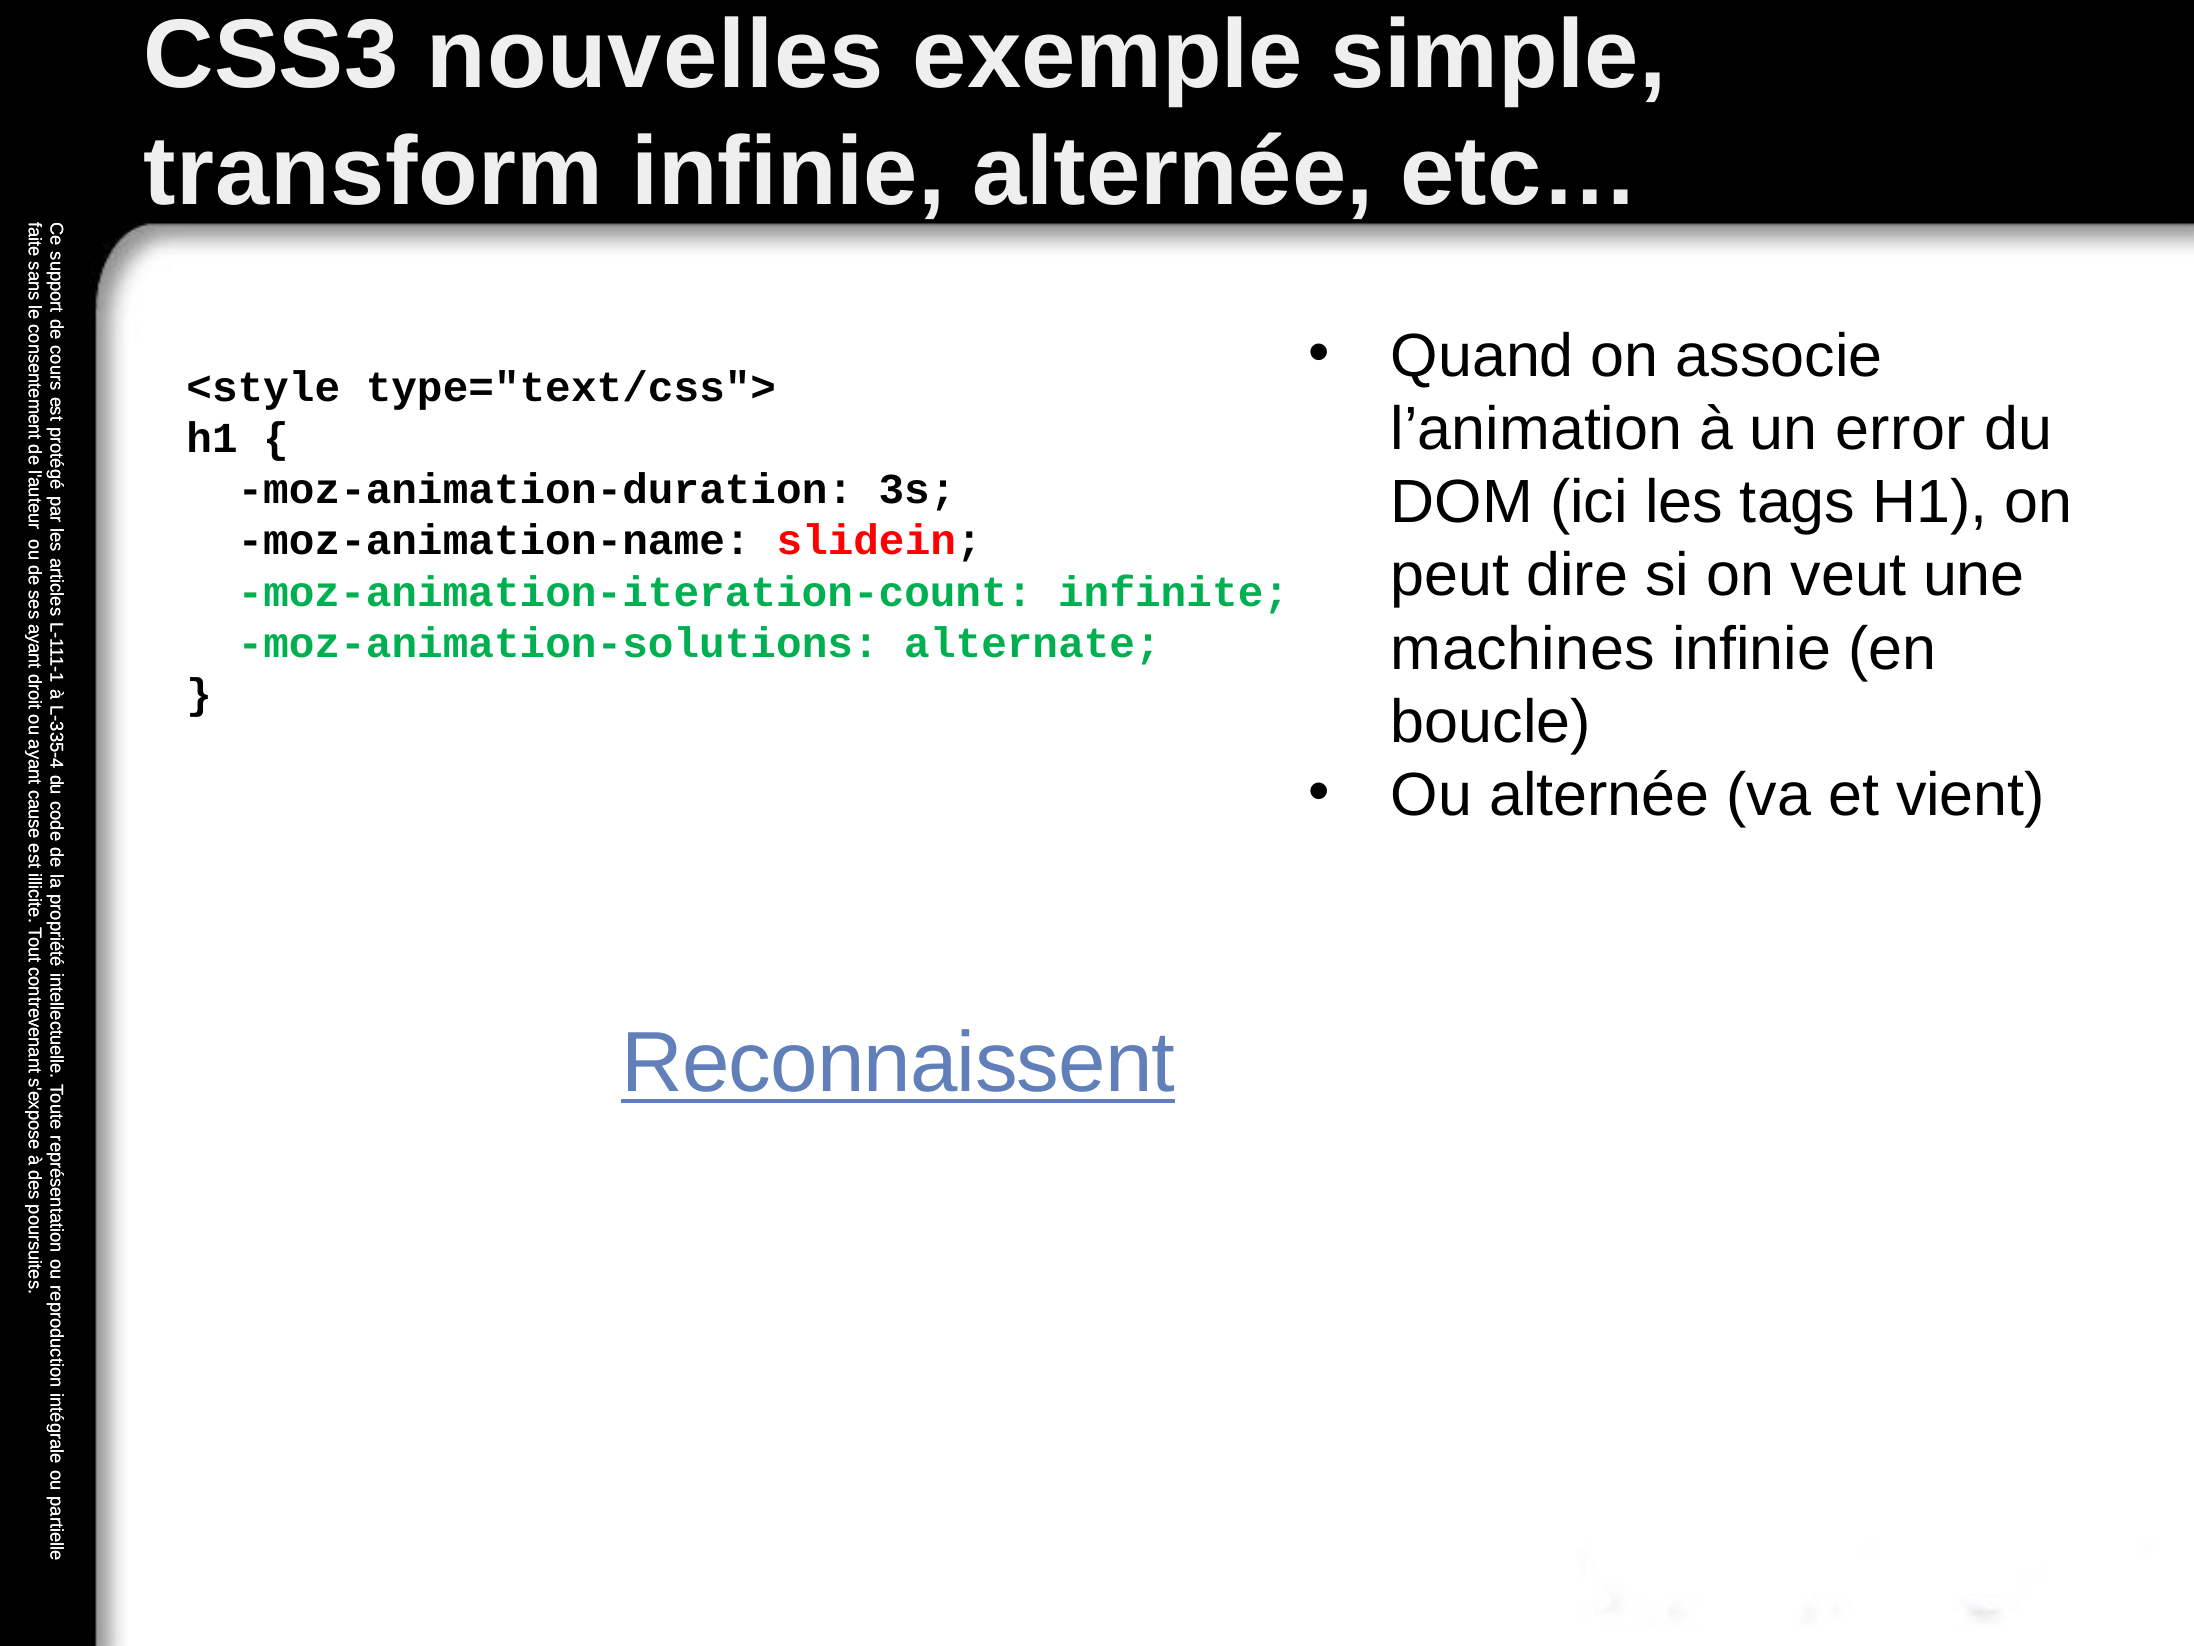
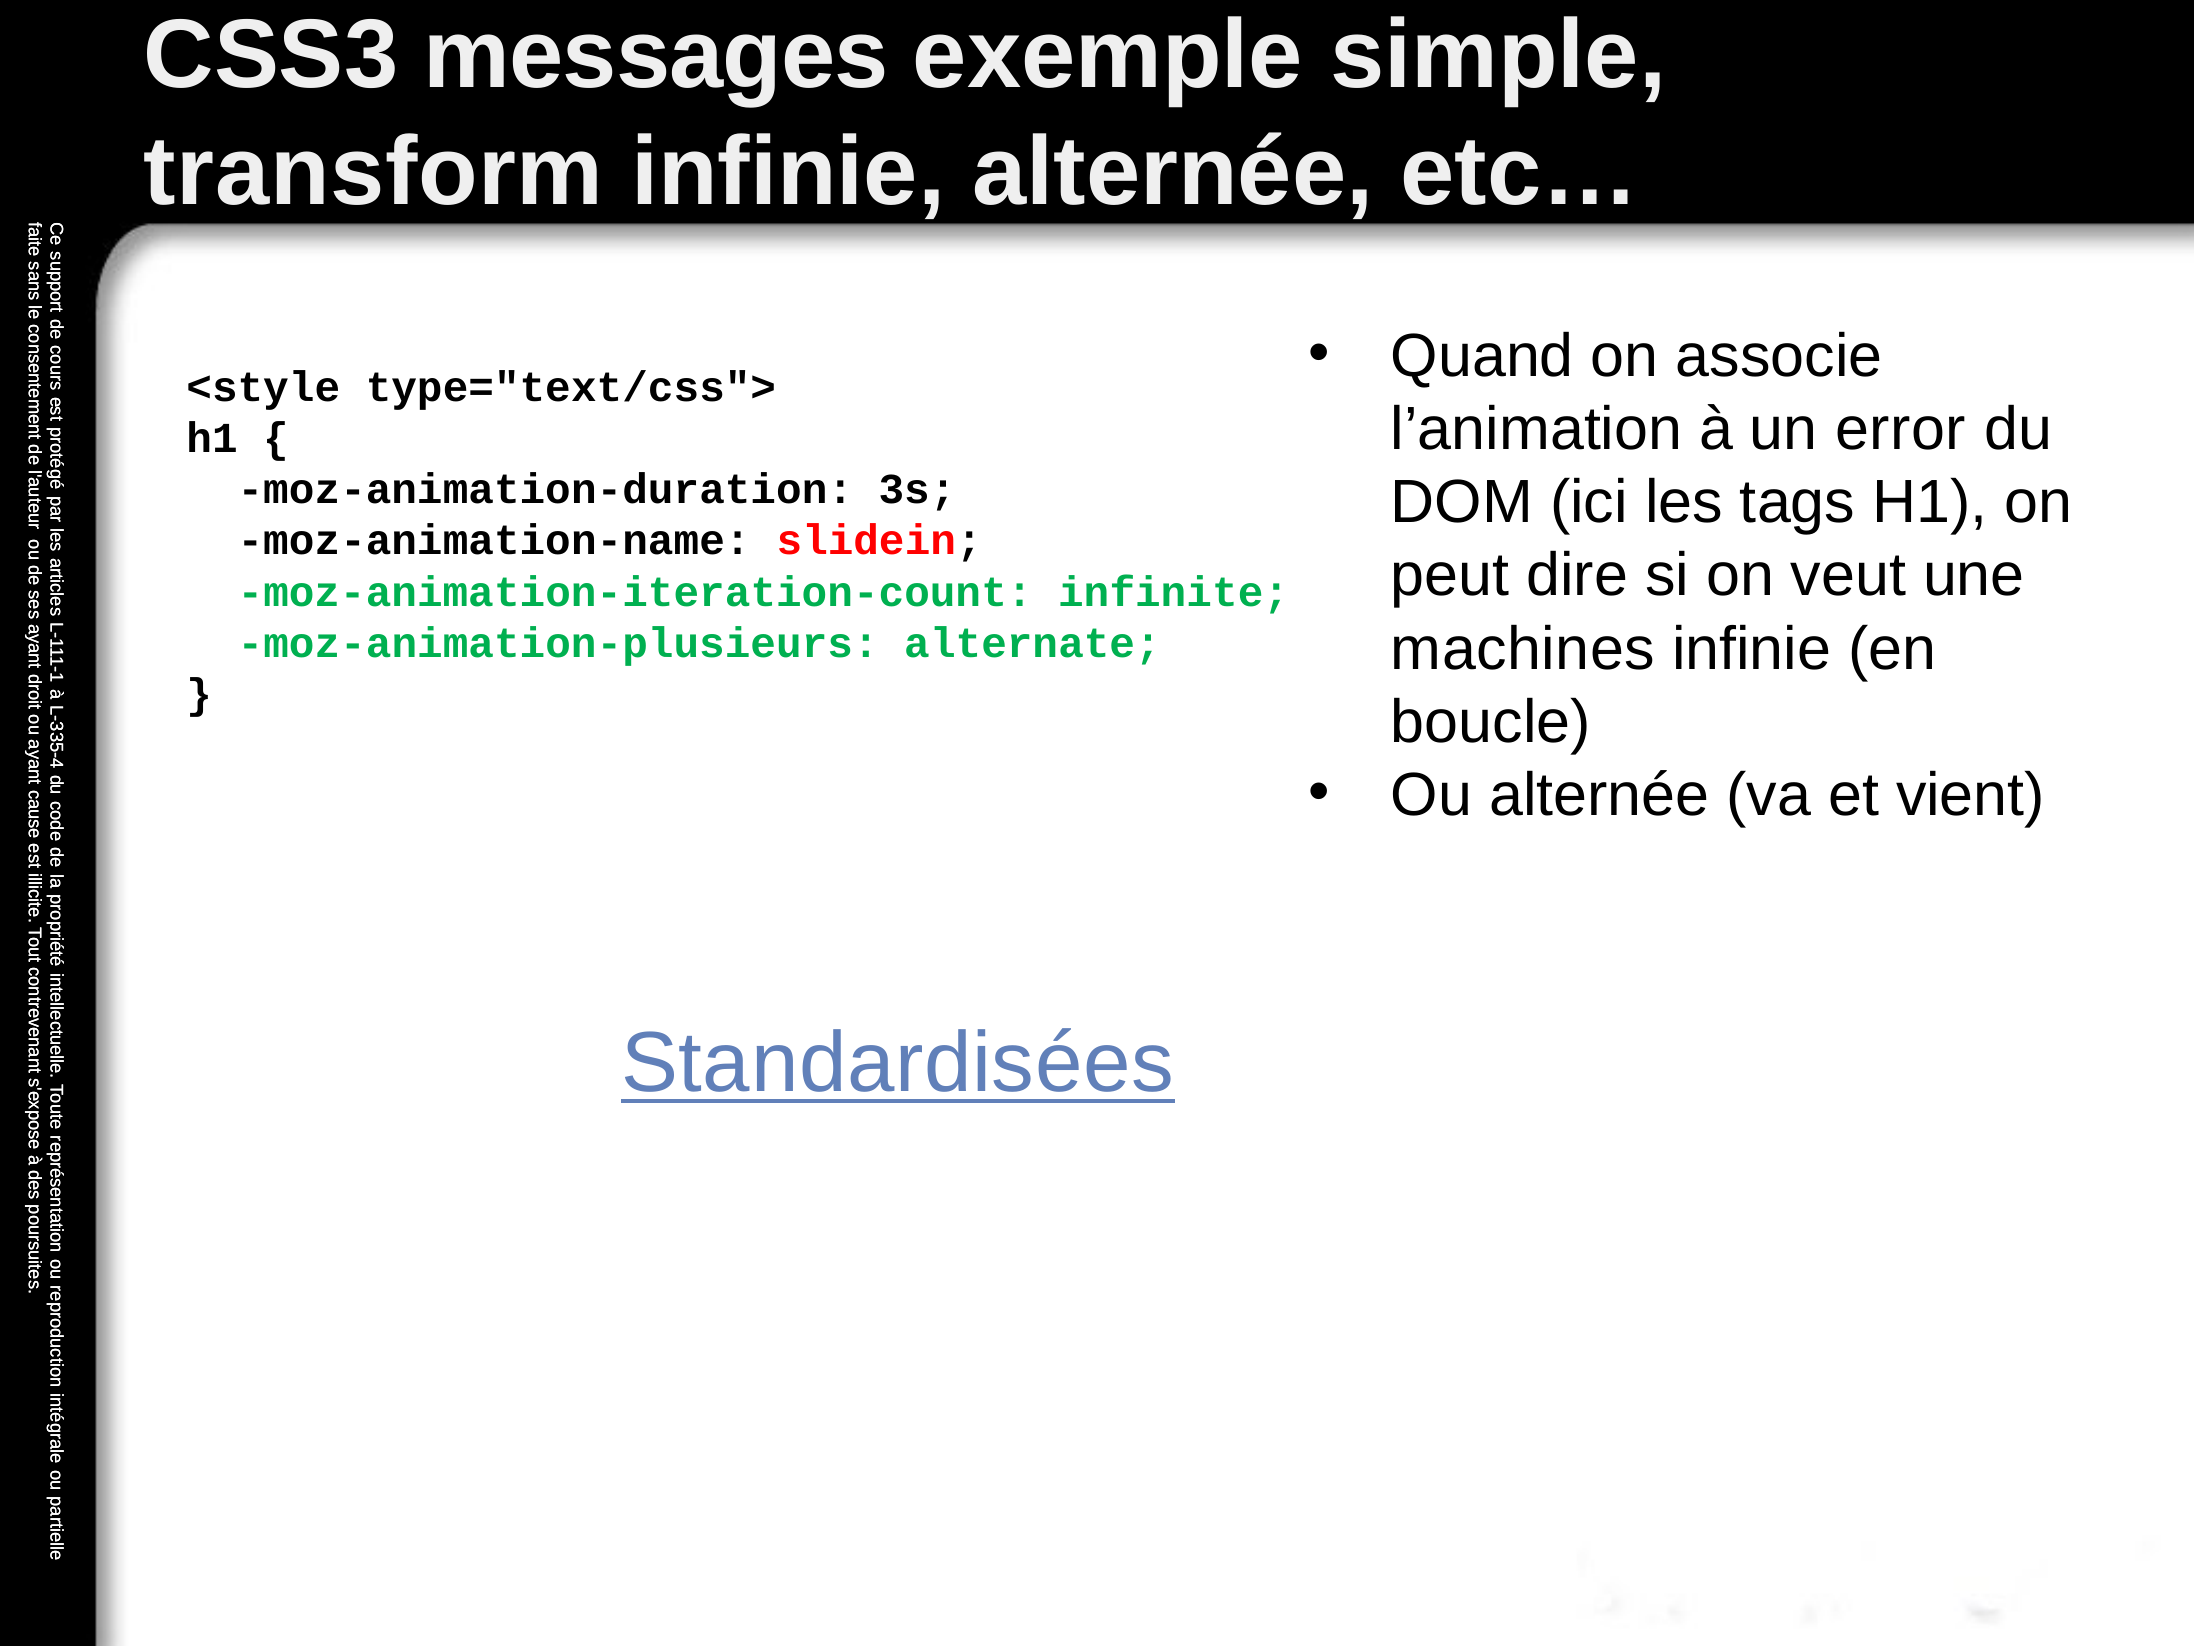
nouvelles: nouvelles -> messages (656, 55)
moz-animation-solutions: moz-animation-solutions -> moz-animation-plusieurs (558, 643)
Reconnaissent: Reconnaissent -> Standardisées (898, 1063)
